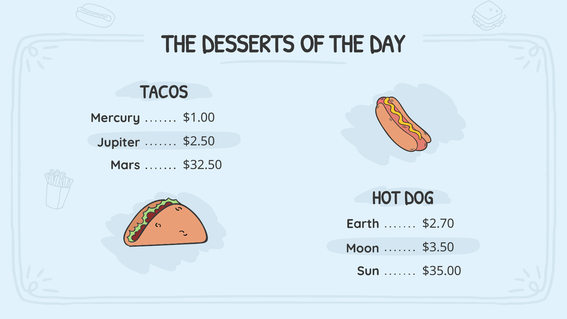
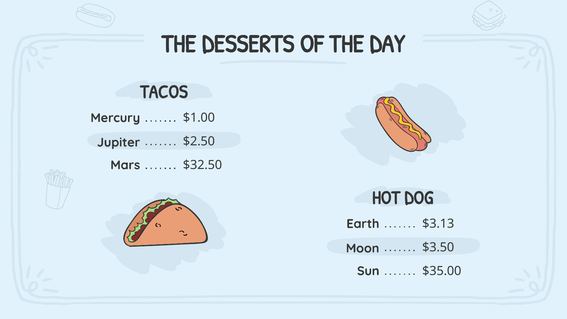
$2.70: $2.70 -> $3.13 (438, 224)
